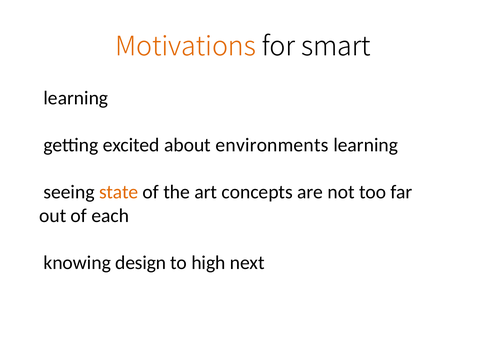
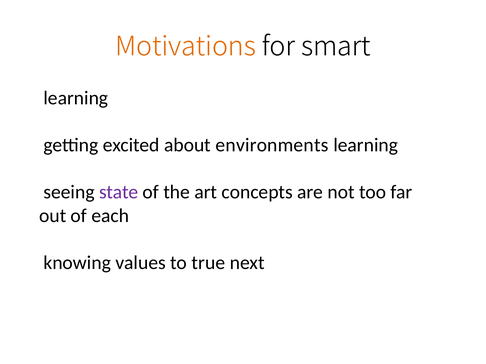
state colour: orange -> purple (119, 192)
design: design -> values (141, 263)
high: high -> true (208, 263)
